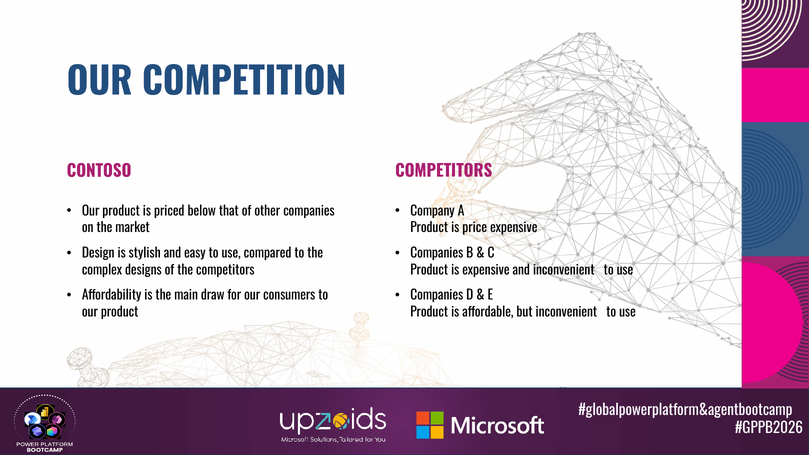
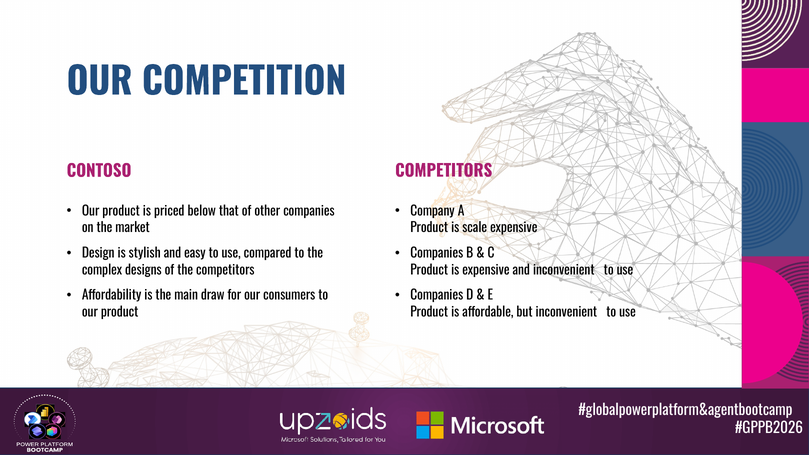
price: price -> scale (475, 228)
